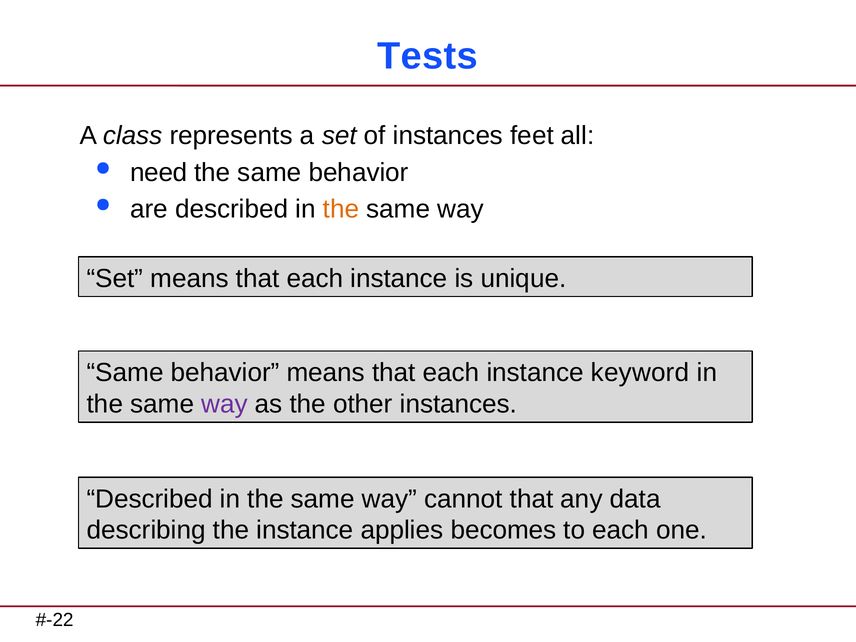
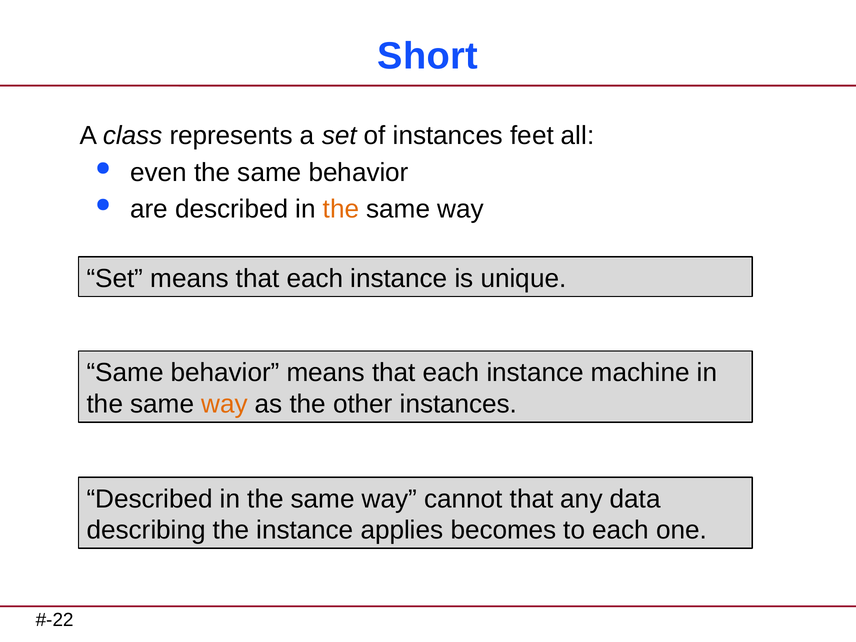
Tests: Tests -> Short (428, 56)
need: need -> even (159, 172)
keyword: keyword -> machine (640, 373)
way colour: purple -> orange (224, 404)
